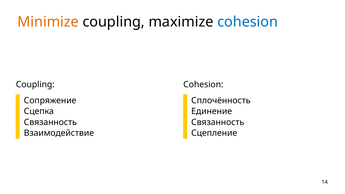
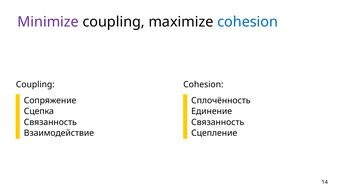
Minimize colour: orange -> purple (48, 22)
